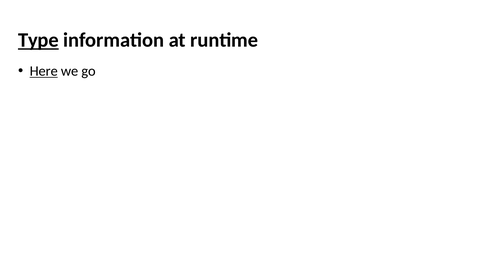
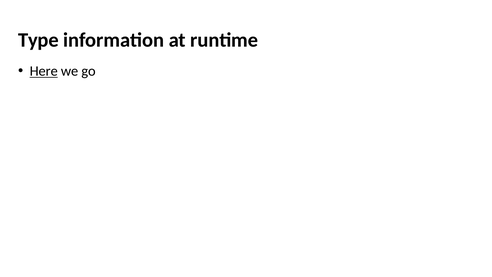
Type underline: present -> none (38, 40)
